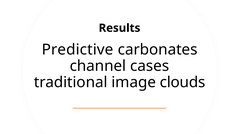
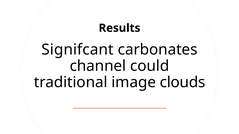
Predictive: Predictive -> Signifcant (78, 50)
cases: cases -> could (150, 66)
